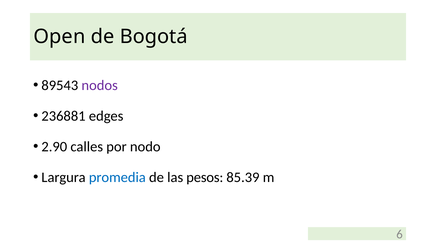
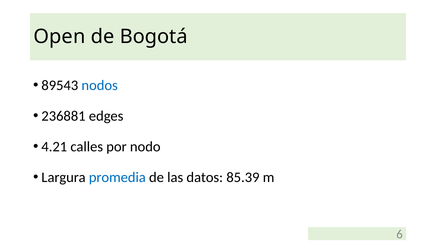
nodos colour: purple -> blue (100, 85)
2.90: 2.90 -> 4.21 (54, 147)
pesos: pesos -> datos (205, 178)
